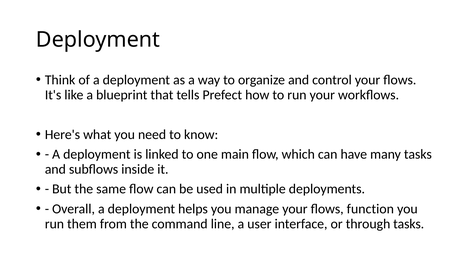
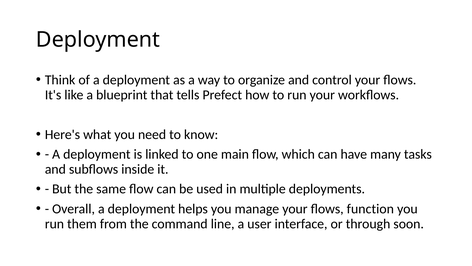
through tasks: tasks -> soon (409, 223)
